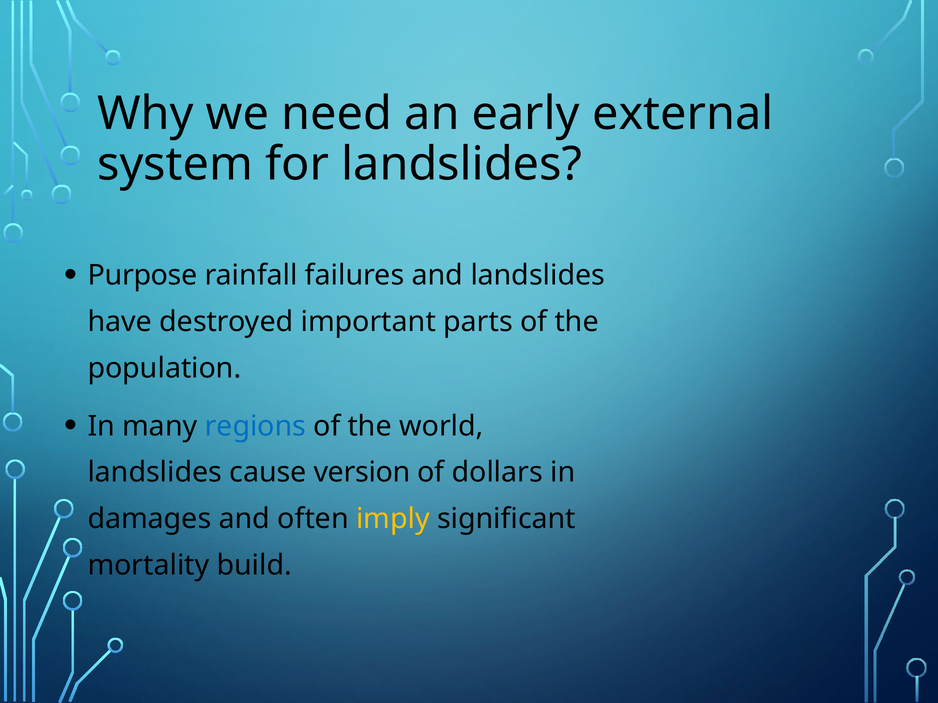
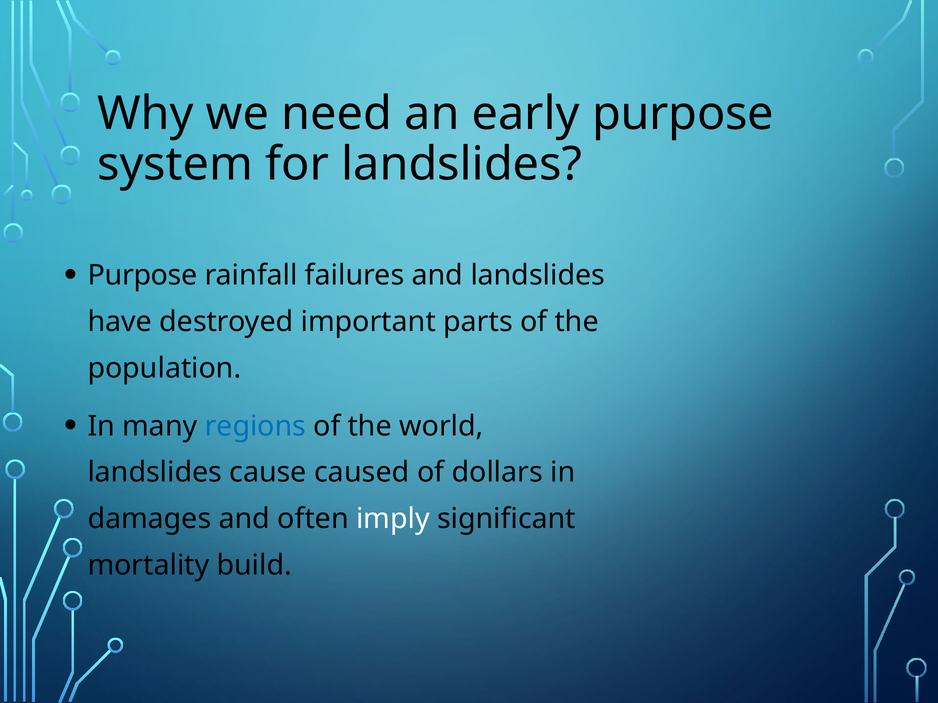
early external: external -> purpose (683, 114)
version: version -> caused (362, 473)
imply colour: yellow -> white (393, 519)
